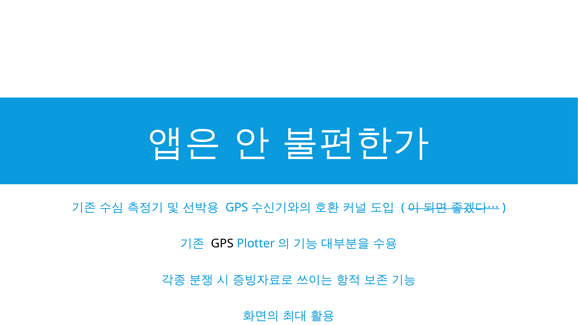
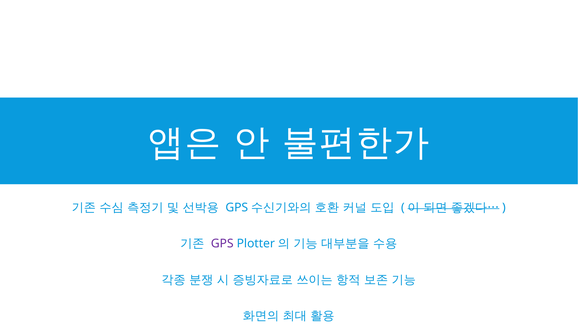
GPS colour: black -> purple (222, 244)
